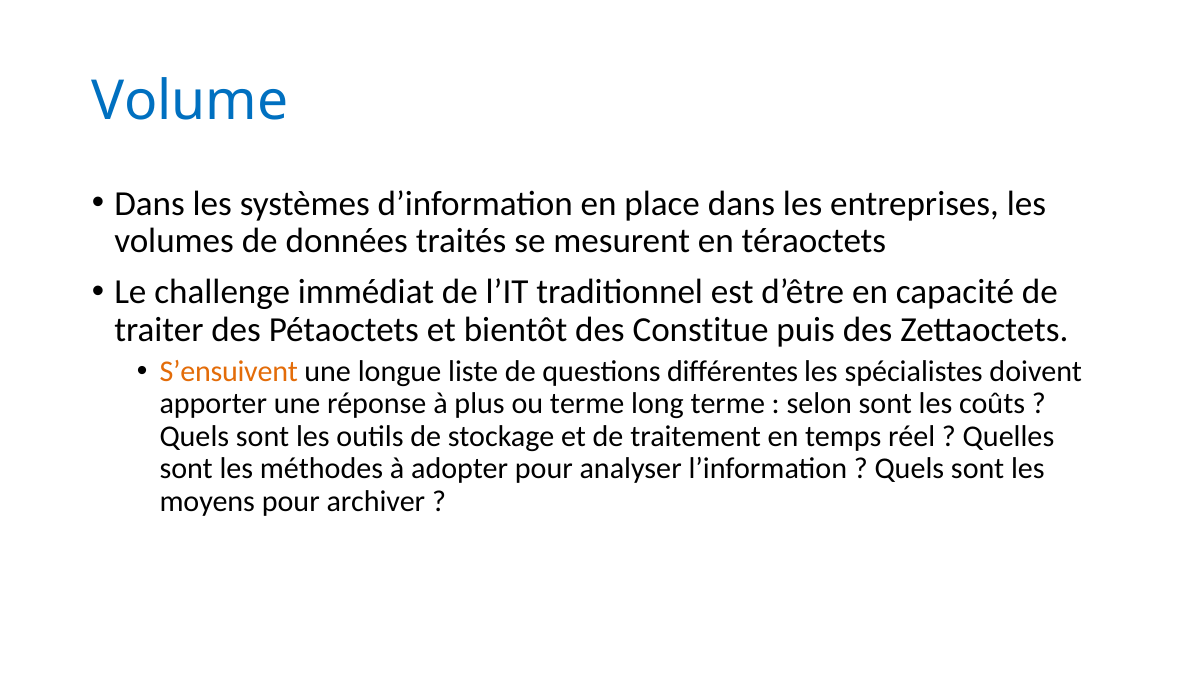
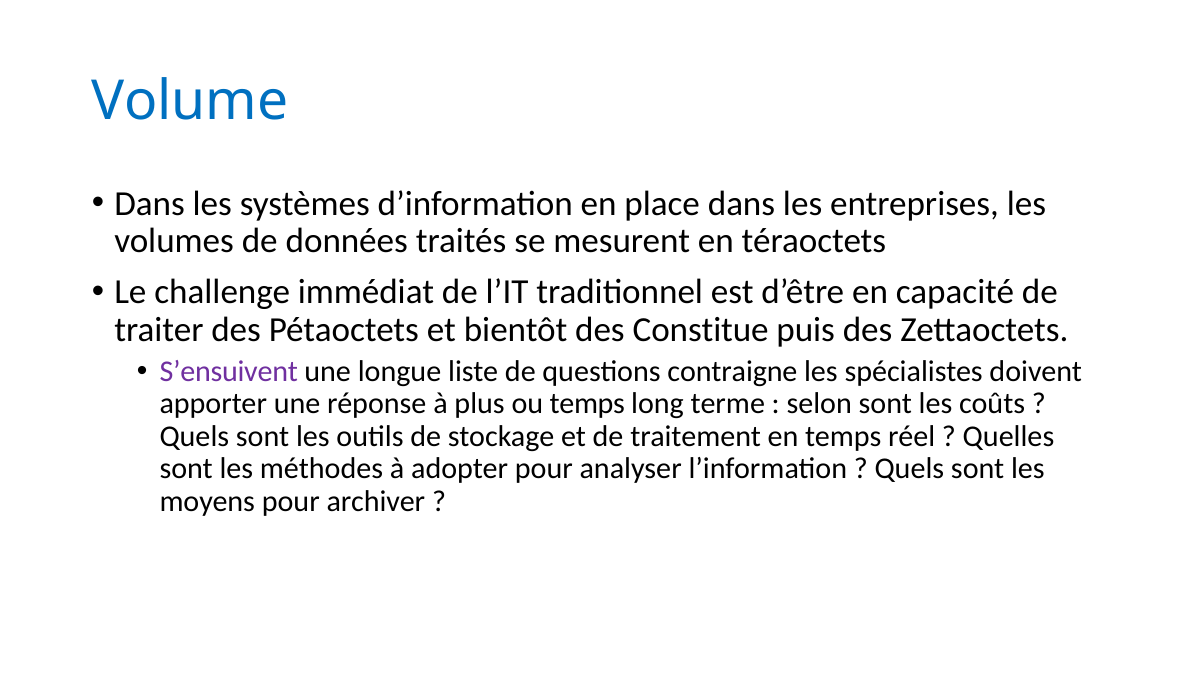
S’ensuivent colour: orange -> purple (229, 371)
différentes: différentes -> contraigne (732, 371)
ou terme: terme -> temps (587, 404)
